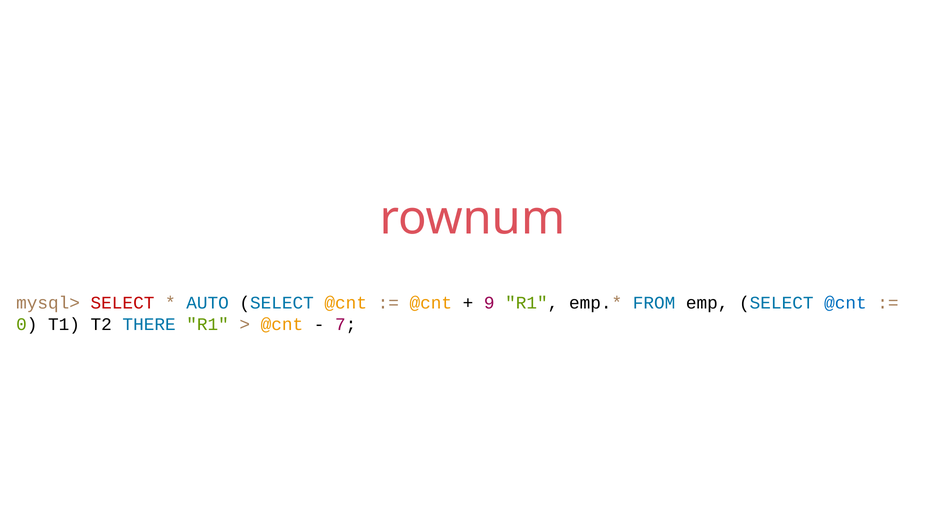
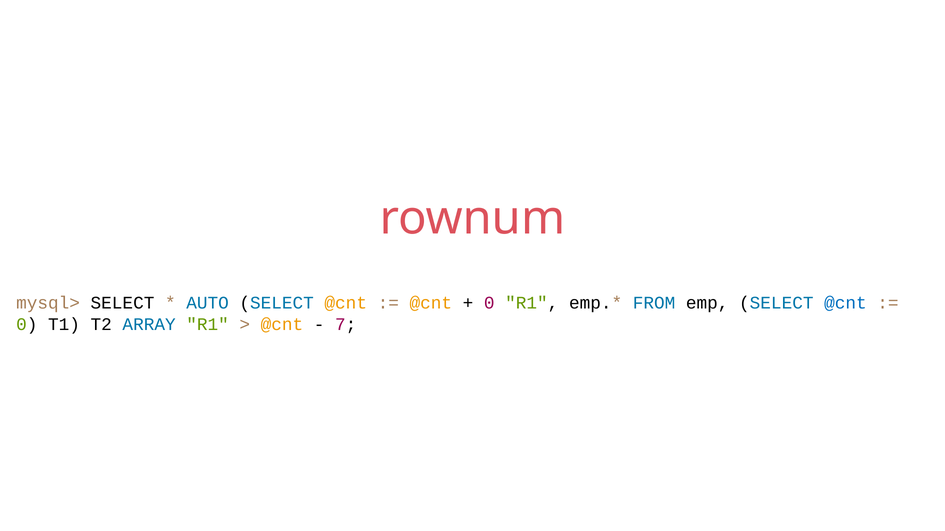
SELECT colour: red -> black (122, 303)
9: 9 -> 0 (489, 303)
THERE: THERE -> ARRAY (149, 325)
